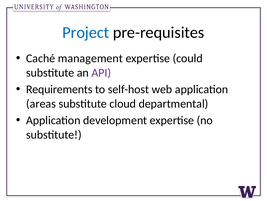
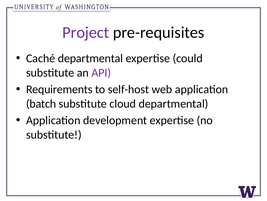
Project colour: blue -> purple (86, 32)
Caché management: management -> departmental (90, 58)
areas: areas -> batch (41, 103)
